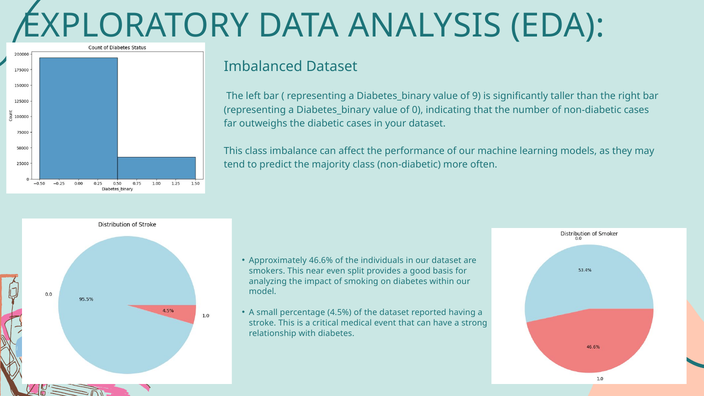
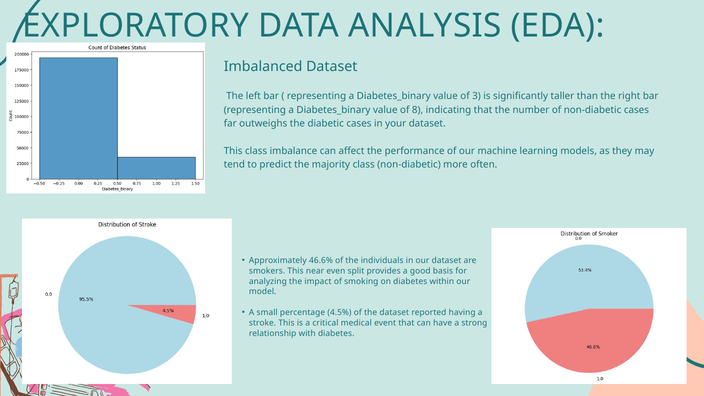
9: 9 -> 3 (476, 96)
0: 0 -> 8 (418, 110)
